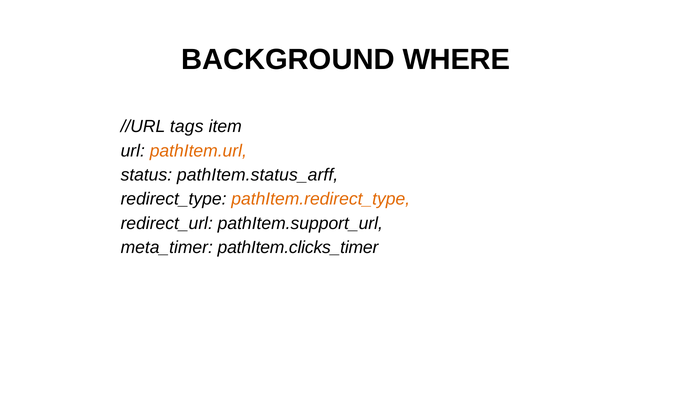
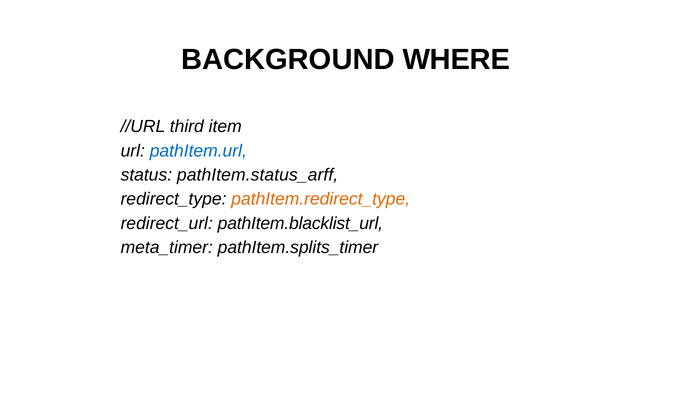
tags: tags -> third (187, 127)
pathItem.url colour: orange -> blue (198, 151)
pathItem.support_url: pathItem.support_url -> pathItem.blacklist_url (300, 223)
pathItem.clicks_timer: pathItem.clicks_timer -> pathItem.splits_timer (298, 247)
